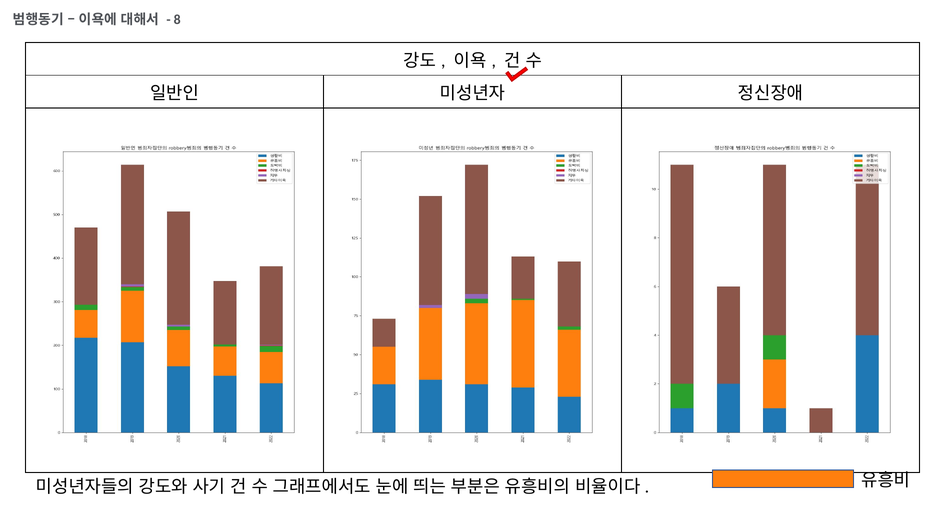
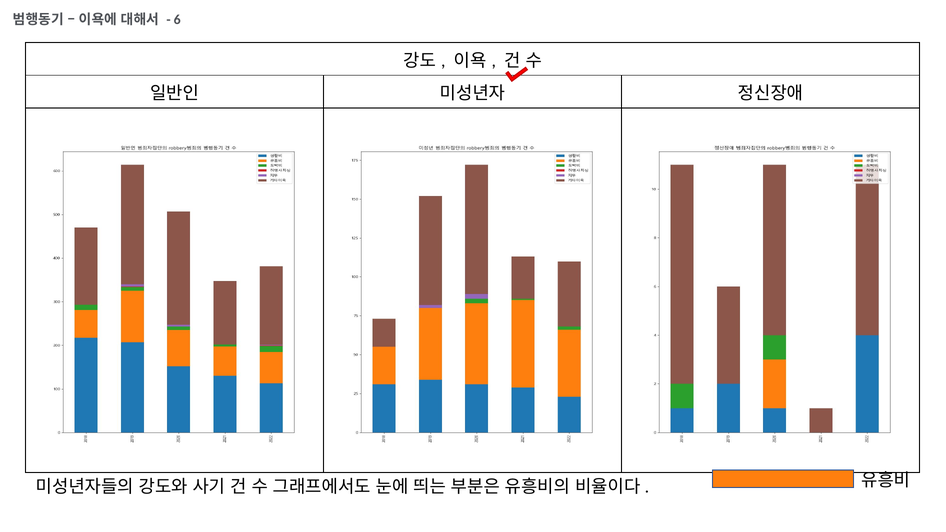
8: 8 -> 6 (177, 20)
